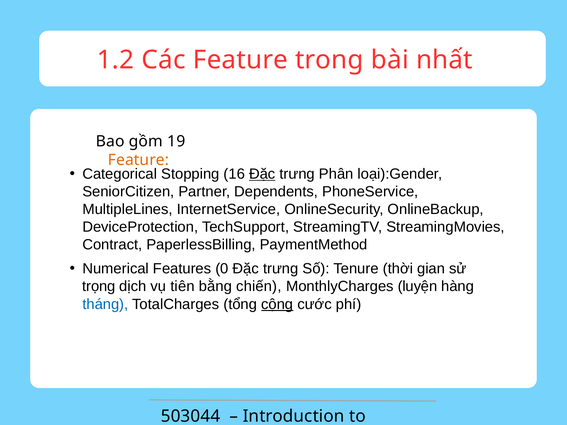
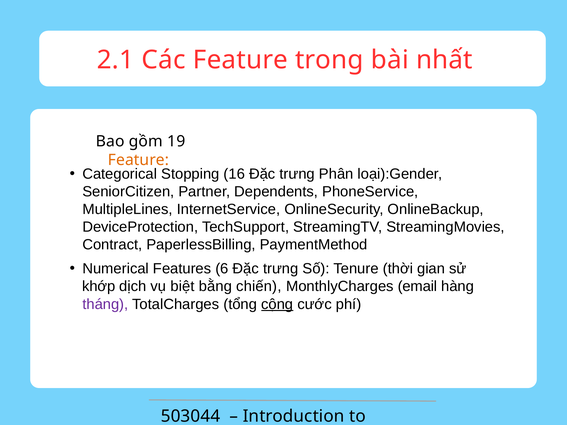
1.2: 1.2 -> 2.1 (115, 60)
Đặc underline: present -> none (262, 174)
0: 0 -> 6 (222, 269)
trọng: trọng -> khớp (99, 287)
tiên: tiên -> biệt (182, 287)
luyện: luyện -> email (417, 287)
tháng colour: blue -> purple (105, 304)
